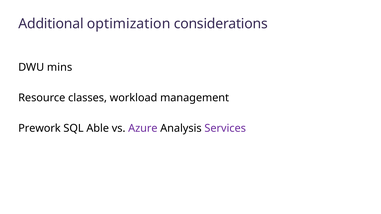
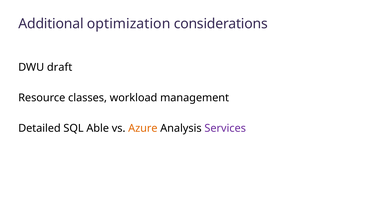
mins: mins -> draft (60, 67)
Prework: Prework -> Detailed (39, 128)
Azure colour: purple -> orange (143, 128)
